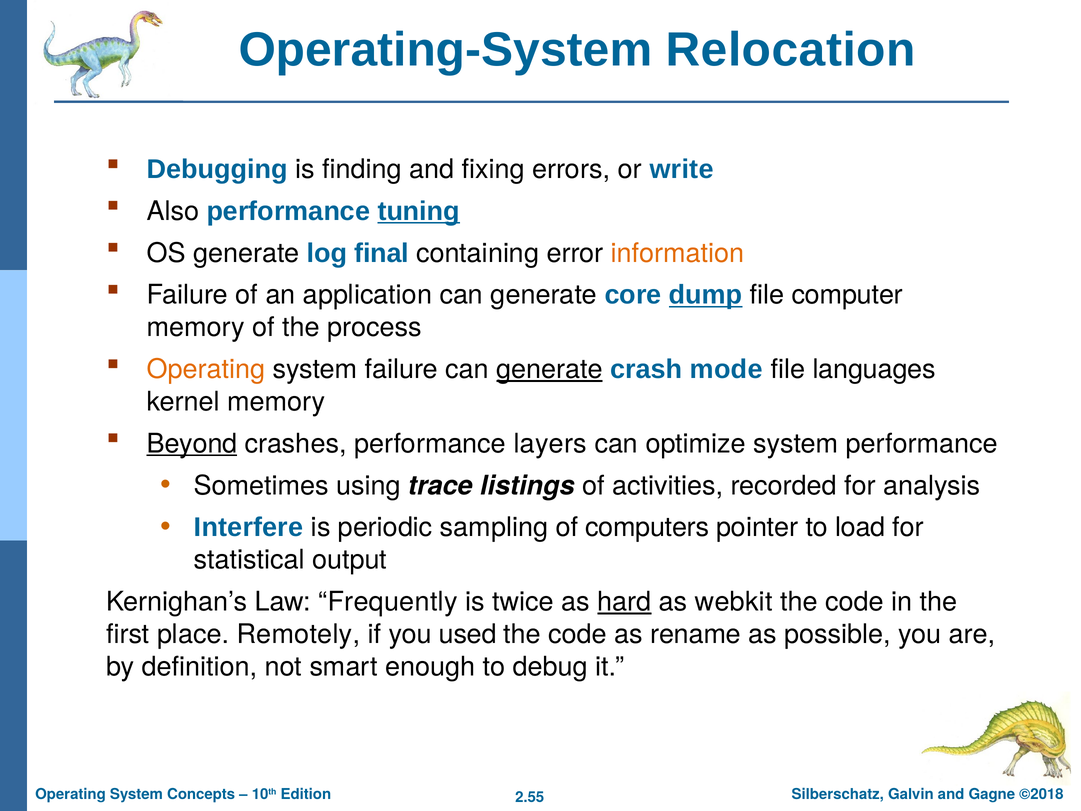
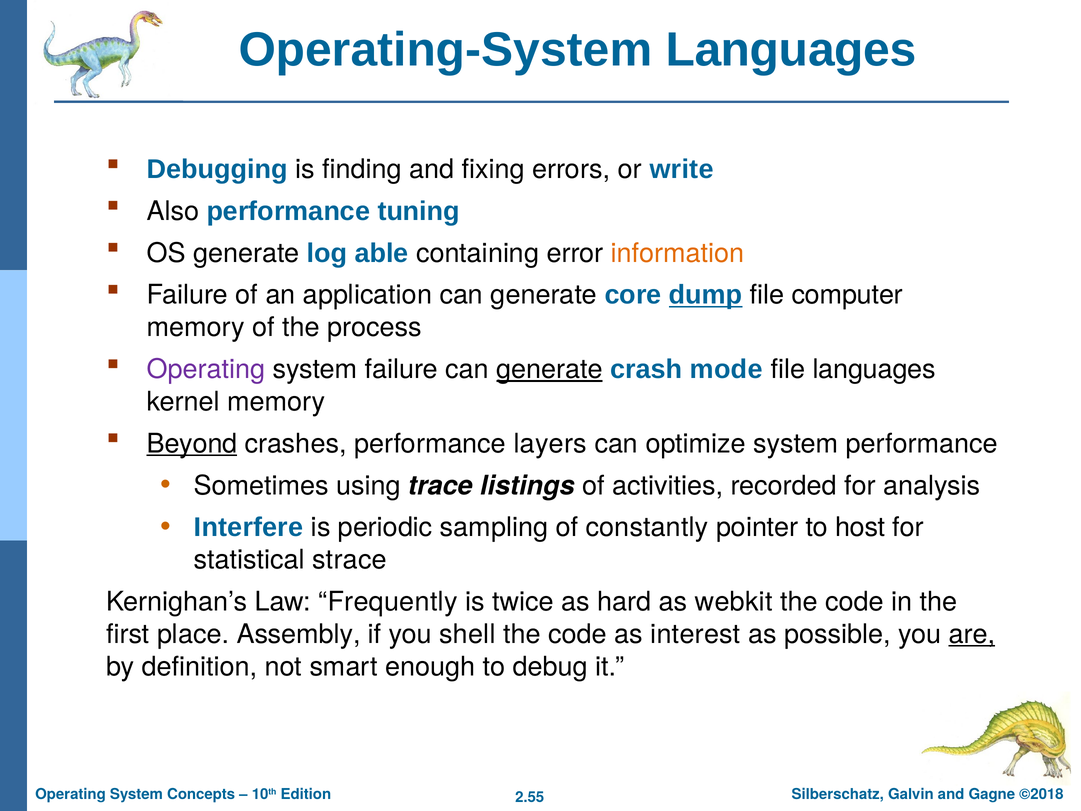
Operating-System Relocation: Relocation -> Languages (791, 50)
tuning underline: present -> none (419, 211)
final: final -> able (382, 253)
Operating colour: orange -> purple (206, 369)
computers: computers -> constantly (647, 527)
load: load -> host (860, 527)
output: output -> strace (349, 560)
hard underline: present -> none (624, 602)
Remotely: Remotely -> Assembly (299, 634)
used: used -> shell (467, 634)
rename: rename -> interest (695, 634)
are underline: none -> present (972, 634)
